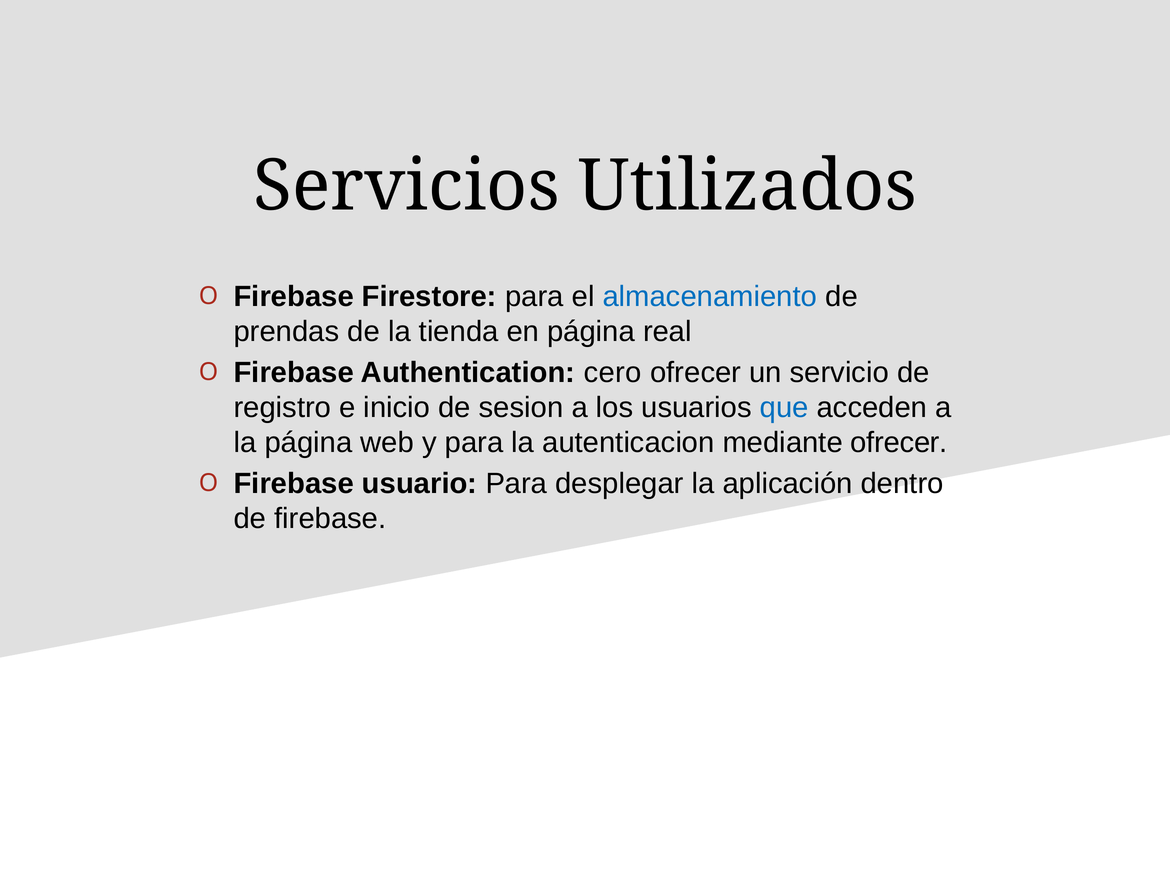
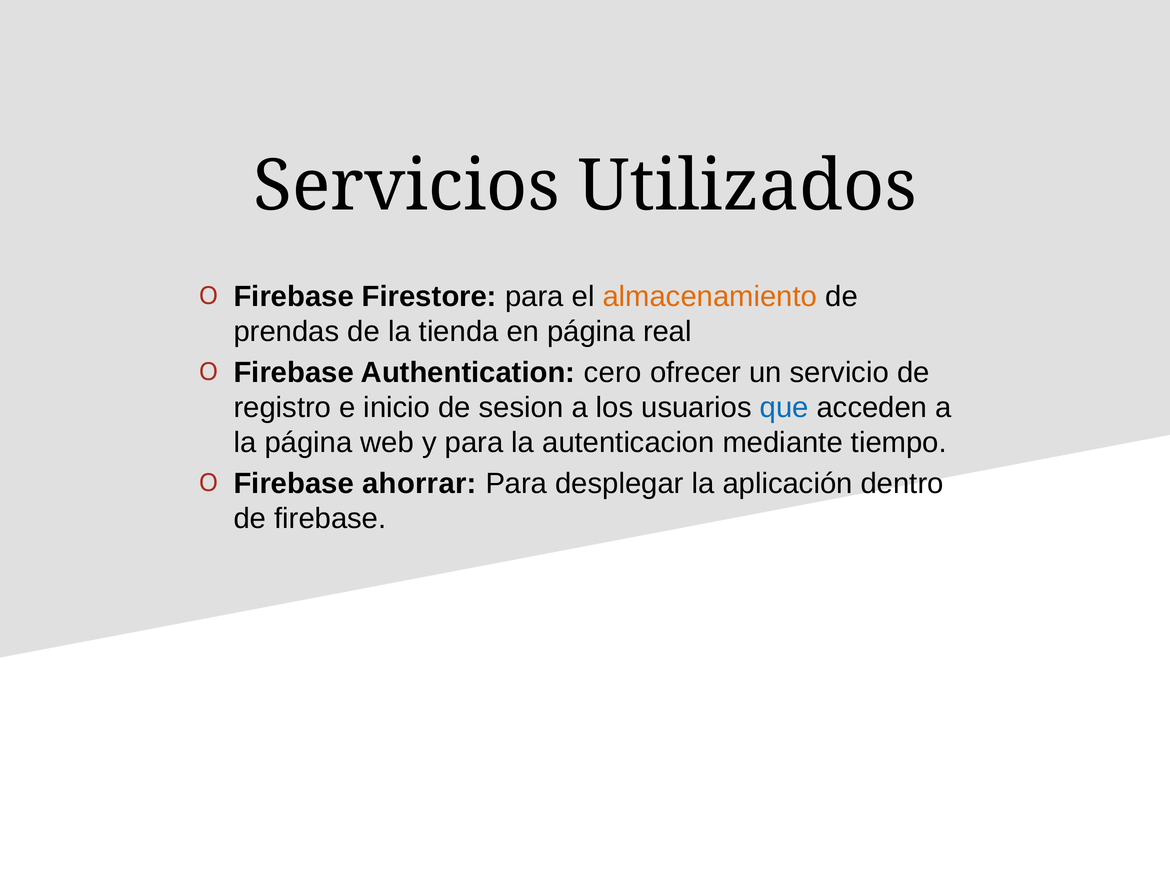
almacenamiento colour: blue -> orange (710, 297)
mediante ofrecer: ofrecer -> tiempo (899, 443)
usuario: usuario -> ahorrar (419, 484)
